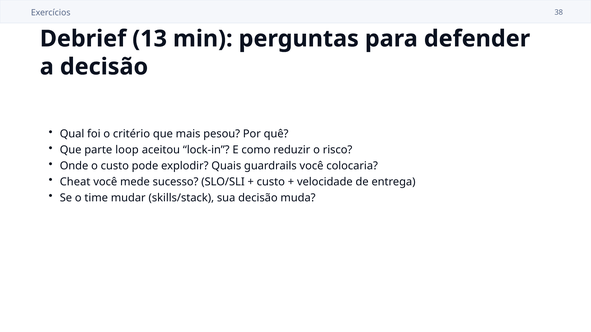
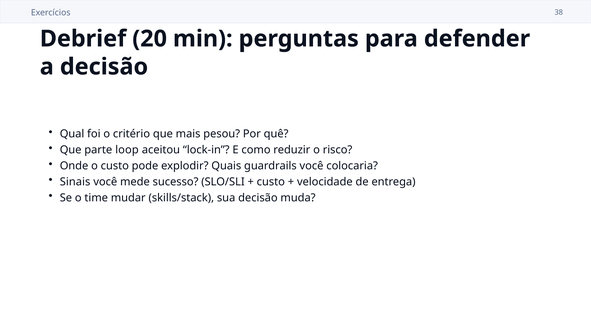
13: 13 -> 20 (150, 39)
Cheat: Cheat -> Sinais (75, 182)
